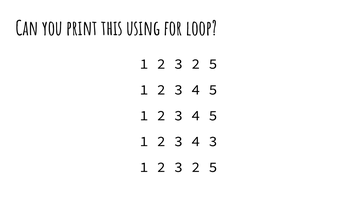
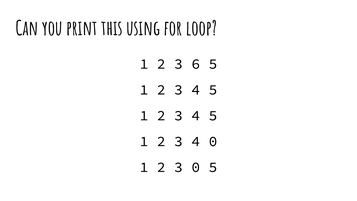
2: 2 -> 6 (196, 64)
4 3: 3 -> 0 (213, 141)
2: 2 -> 0 (196, 167)
